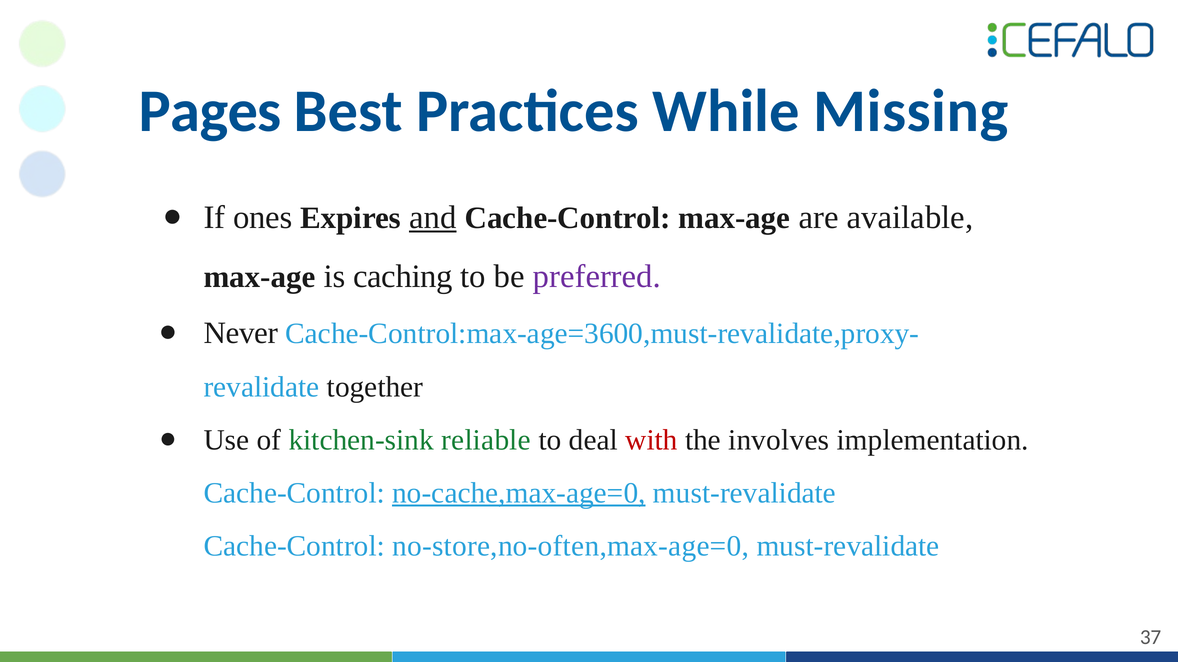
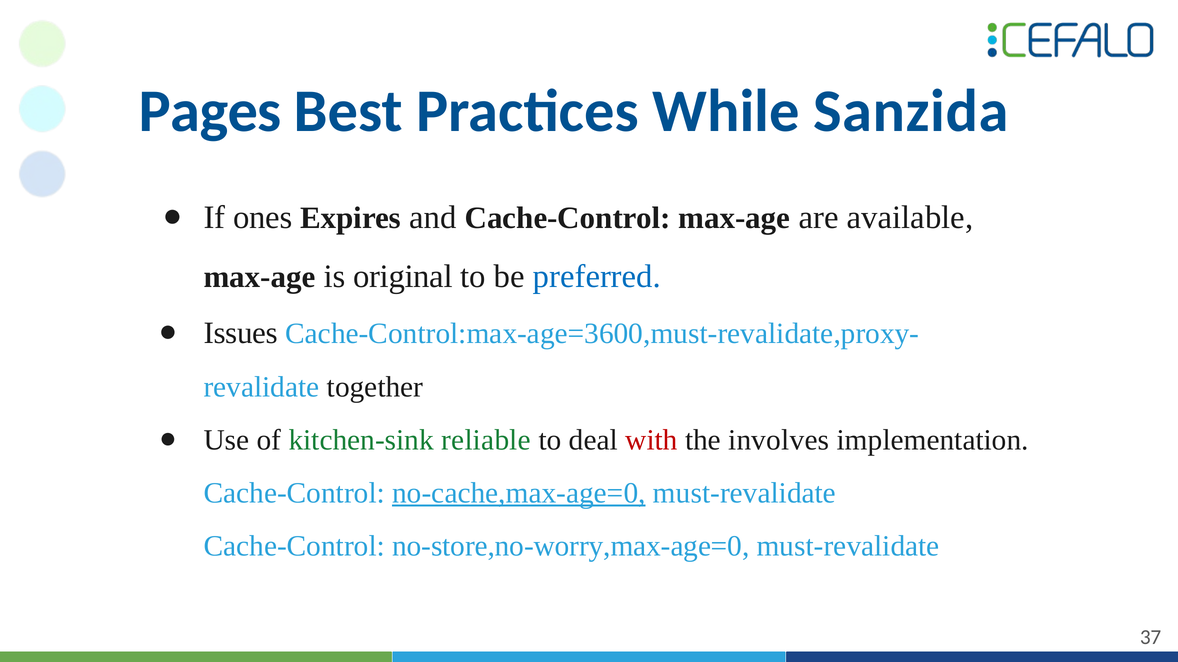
Missing: Missing -> Sanzida (911, 111)
and underline: present -> none (433, 218)
caching: caching -> original (403, 277)
preferred colour: purple -> blue (597, 277)
Never: Never -> Issues (241, 333)
no-store,no-often,max-age=0: no-store,no-often,max-age=0 -> no-store,no-worry,max-age=0 (571, 546)
